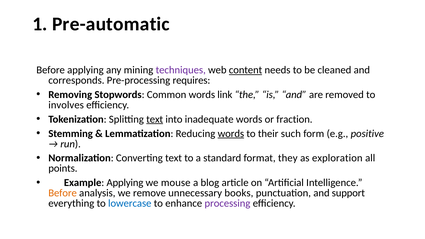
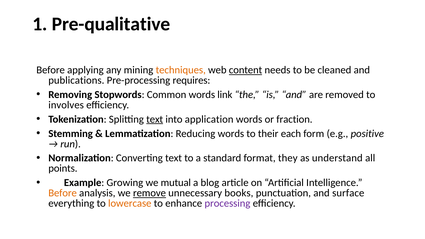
Pre-automatic: Pre-automatic -> Pre-qualitative (111, 24)
techniques colour: purple -> orange (181, 70)
corresponds: corresponds -> publications (76, 80)
inadequate: inadequate -> application (209, 119)
words underline: present -> none (231, 134)
such: such -> each (291, 134)
exploration: exploration -> understand (337, 158)
Applying: Applying -> Growing (125, 183)
mouse: mouse -> mutual (176, 183)
remove underline: none -> present (149, 193)
support: support -> surface (348, 193)
lowercase colour: blue -> orange (130, 203)
